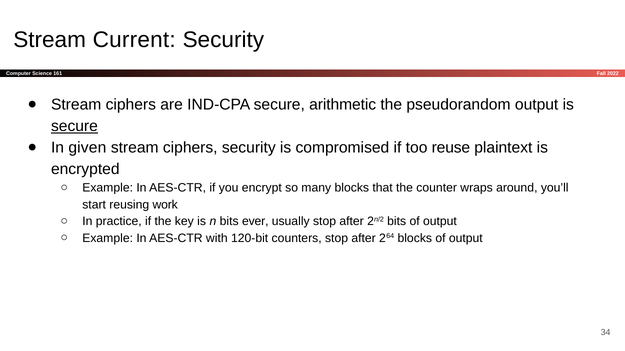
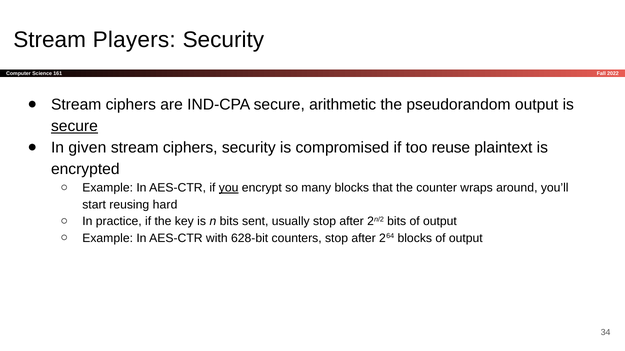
Current: Current -> Players (134, 40)
you underline: none -> present (229, 188)
work: work -> hard (165, 205)
ever: ever -> sent (255, 222)
120-bit: 120-bit -> 628-bit (250, 238)
